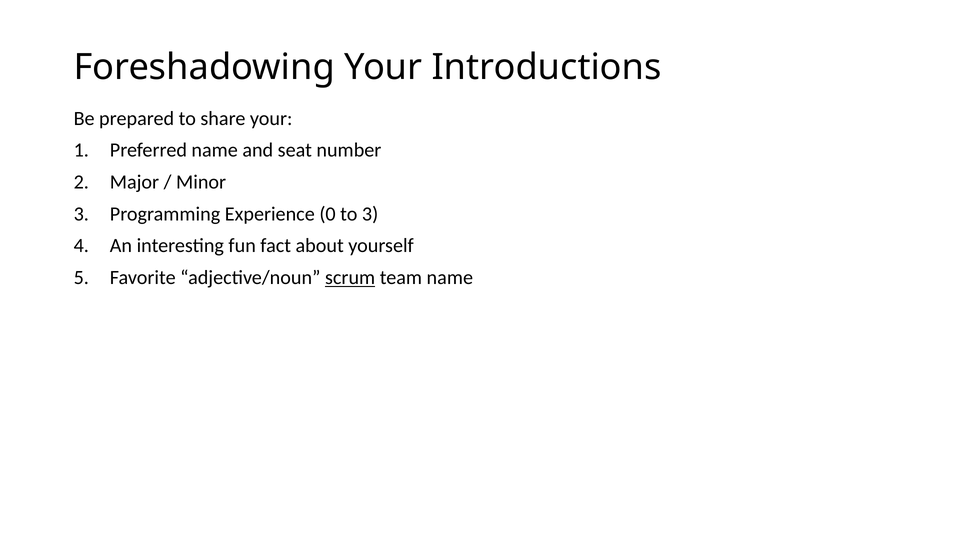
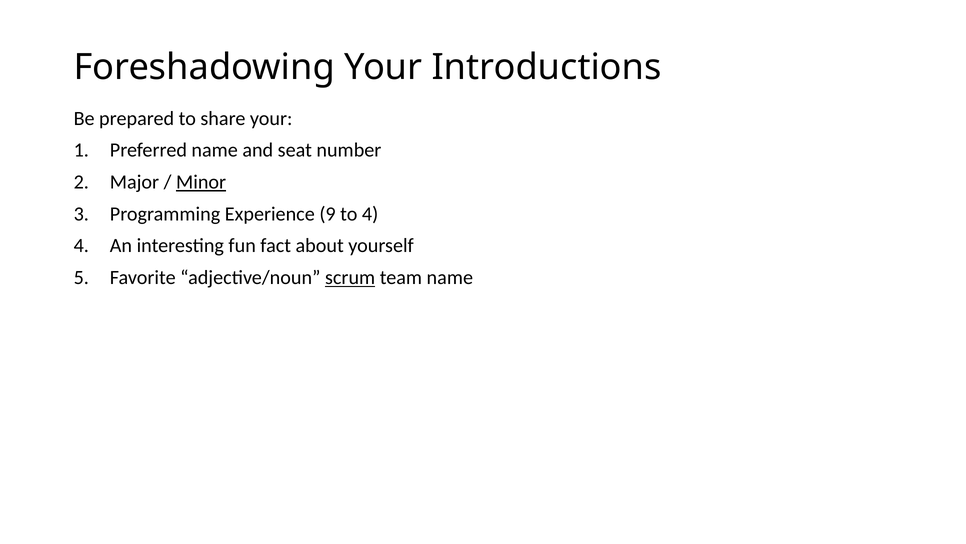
Minor underline: none -> present (201, 182)
0: 0 -> 9 (328, 214)
to 3: 3 -> 4 (370, 214)
